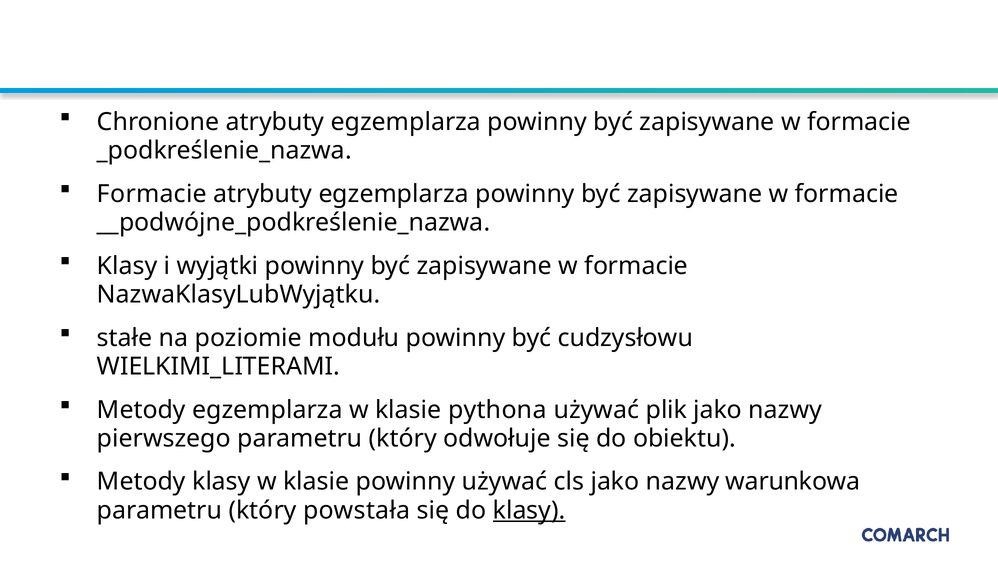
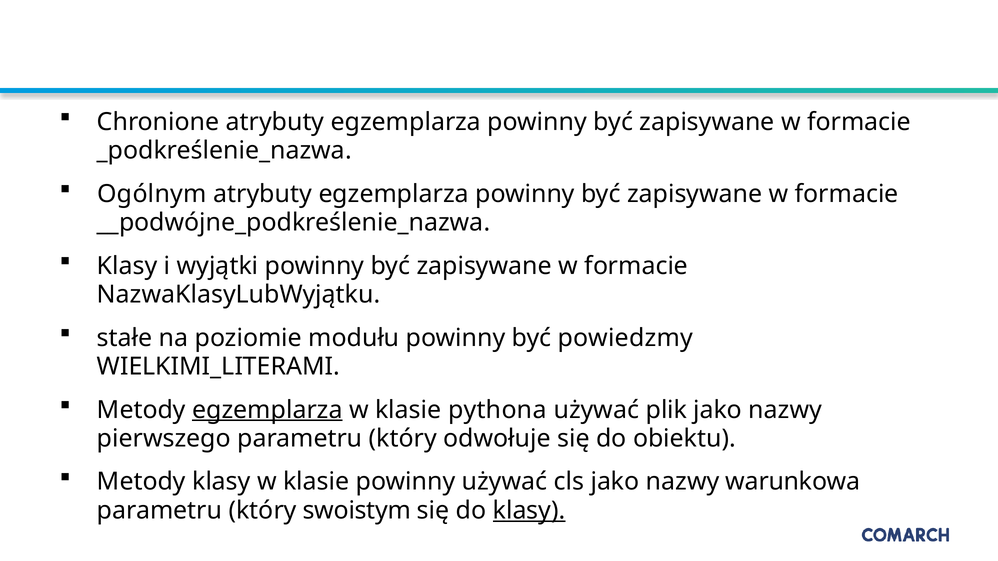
Formacie: Formacie -> Ogólnym (152, 194)
cudzysłowu: cudzysłowu -> powiedzmy (625, 338)
egzemplarza underline: none -> present (267, 410)
powstała: powstała -> swoistym (357, 511)
